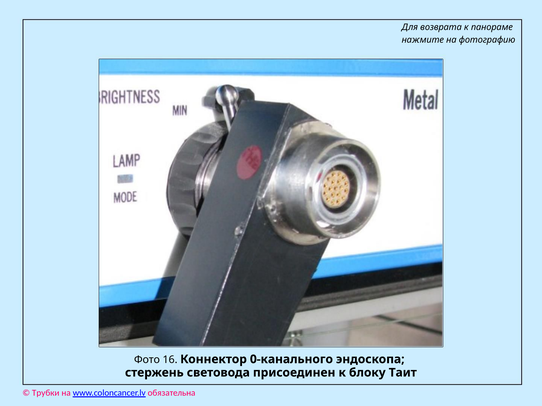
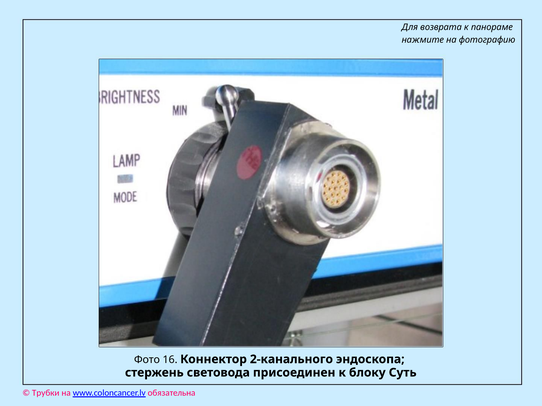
0-канального: 0-канального -> 2-канального (291, 360)
Таит: Таит -> Суть (403, 373)
